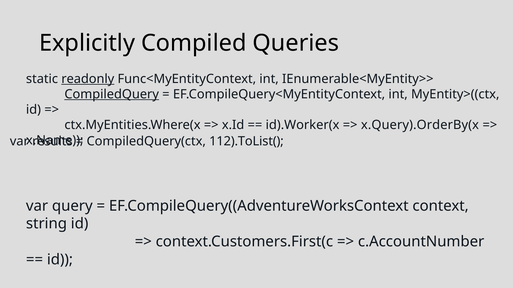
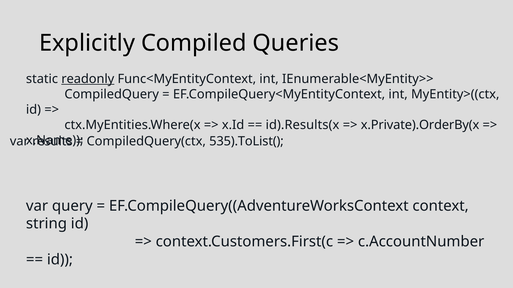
CompiledQuery underline: present -> none (112, 94)
id).Worker(x: id).Worker(x -> id).Results(x (302, 125)
x.Query).OrderBy(x: x.Query).OrderBy(x -> x.Private).OrderBy(x (420, 125)
112).ToList(: 112).ToList( -> 535).ToList( (246, 142)
